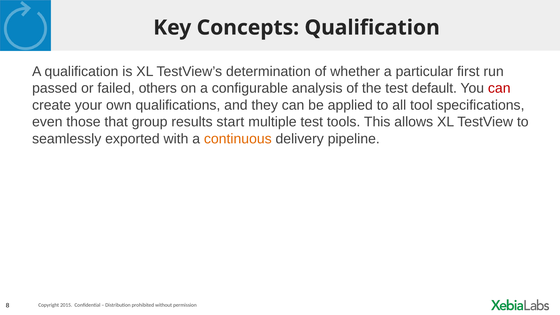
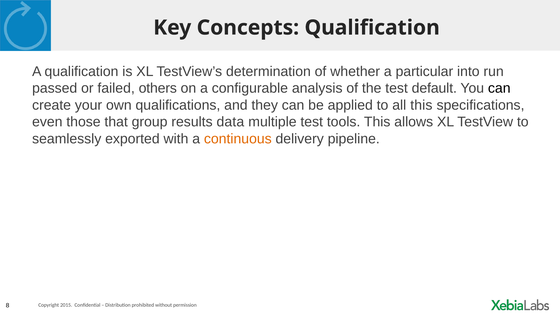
first: first -> into (468, 72)
can colour: red -> black (499, 88)
all tool: tool -> this (421, 105)
start: start -> data (230, 122)
